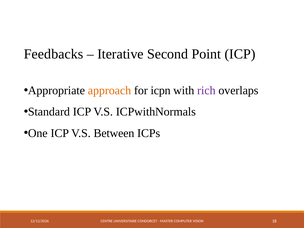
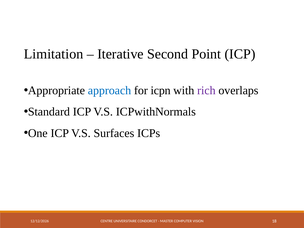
Feedbacks: Feedbacks -> Limitation (54, 54)
approach colour: orange -> blue (109, 91)
Between: Between -> Surfaces (114, 133)
